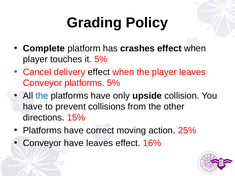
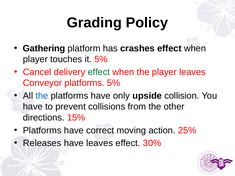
Complete: Complete -> Gathering (44, 48)
effect colour: black -> green (99, 72)
Conveyor: Conveyor -> Releases (42, 143)
16%: 16% -> 30% (152, 143)
